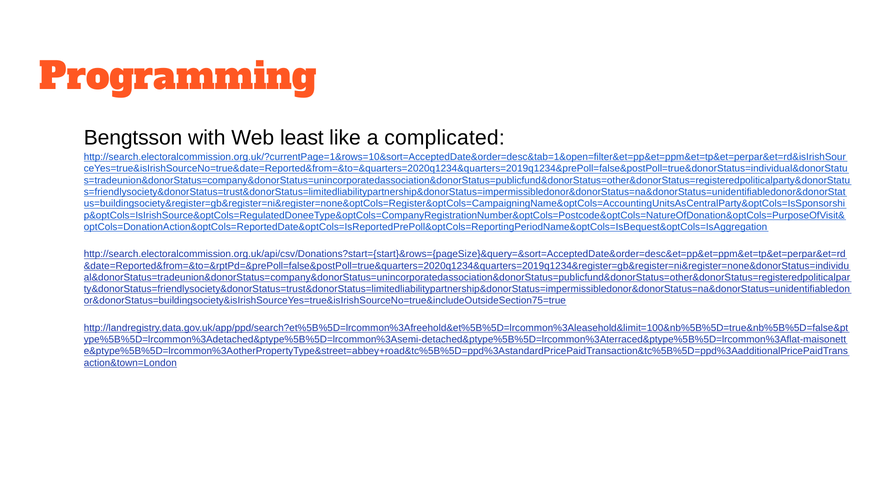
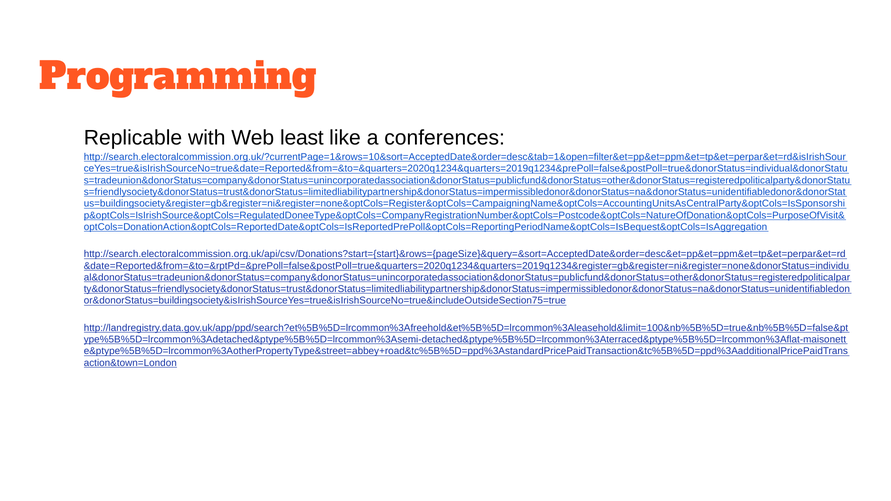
Bengtsson: Bengtsson -> Replicable (133, 138)
complicated: complicated -> conferences (445, 138)
